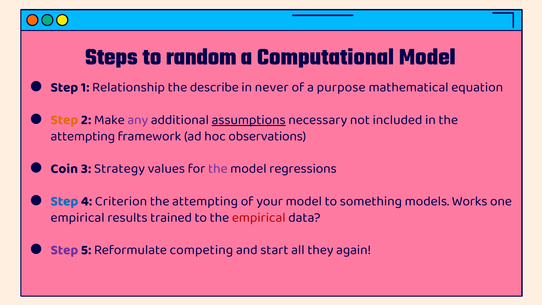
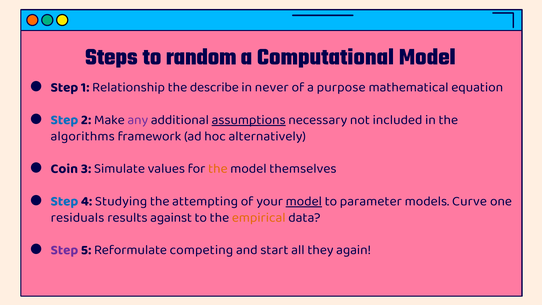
Step colour: orange -> blue (64, 120)
attempting: attempting -> algorithms (83, 136)
observations: observations -> alternatively (267, 136)
Strategy: Strategy -> Simulate (119, 168)
the colour: purple -> orange (218, 168)
regressions: regressions -> themselves (303, 168)
Criterion: Criterion -> Studying (121, 201)
model underline: none -> present (304, 201)
something: something -> parameter (371, 201)
Works: Works -> Curve (469, 201)
empirical: empirical -> residuals (78, 217)
trained: trained -> against (171, 217)
empirical colour: red -> orange (259, 217)
